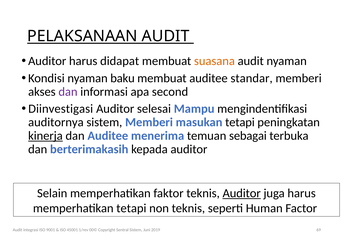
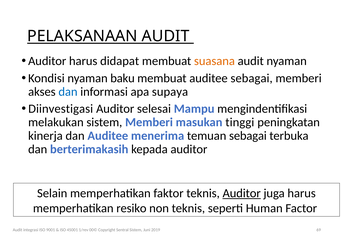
auditee standar: standar -> sebagai (252, 78)
dan colour: purple -> blue (68, 92)
second: second -> supaya (170, 92)
auditornya: auditornya -> melakukan (56, 122)
masukan tetapi: tetapi -> tinggi (240, 122)
kinerja underline: present -> none (45, 136)
memperhatikan tetapi: tetapi -> resiko (131, 208)
